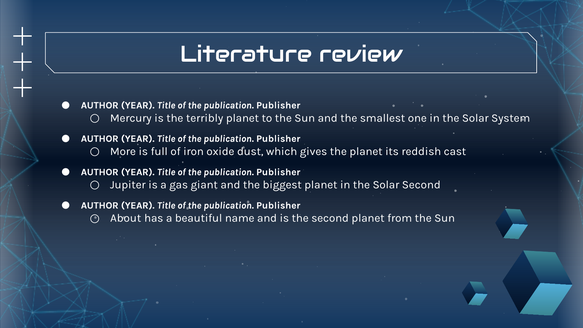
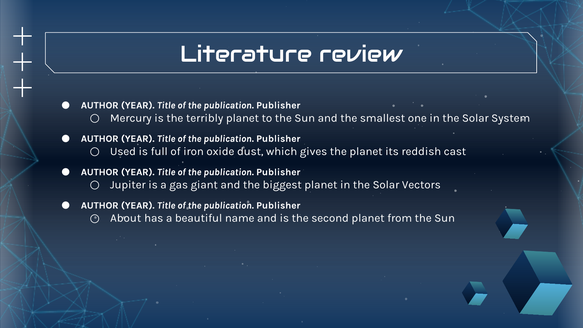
More: More -> Used (123, 151)
Solar Second: Second -> Vectors (421, 185)
